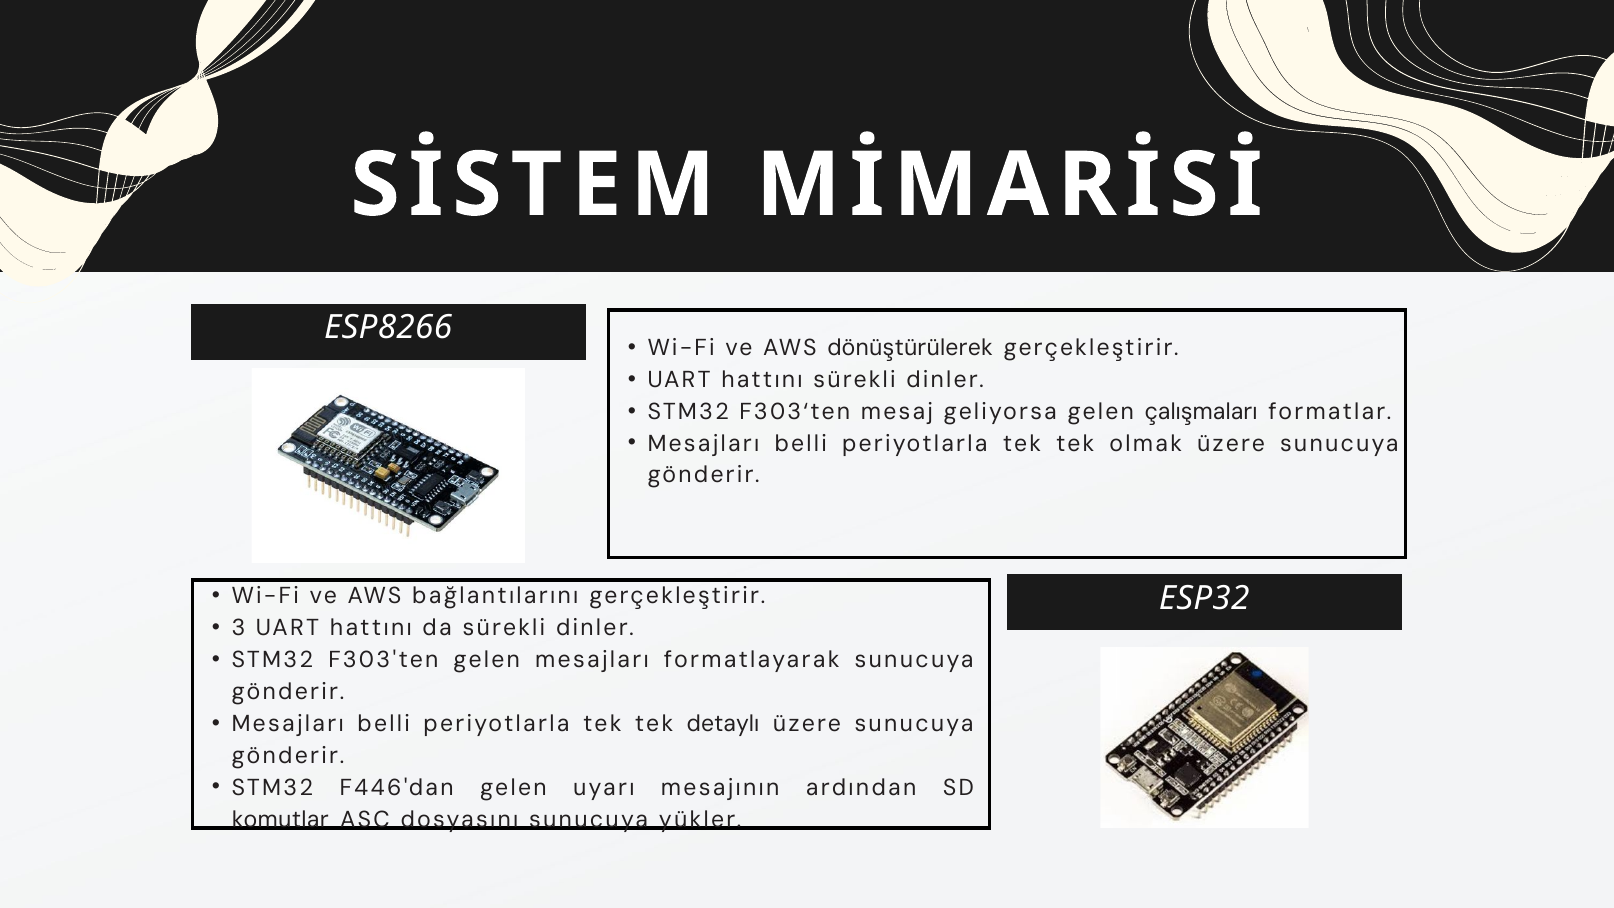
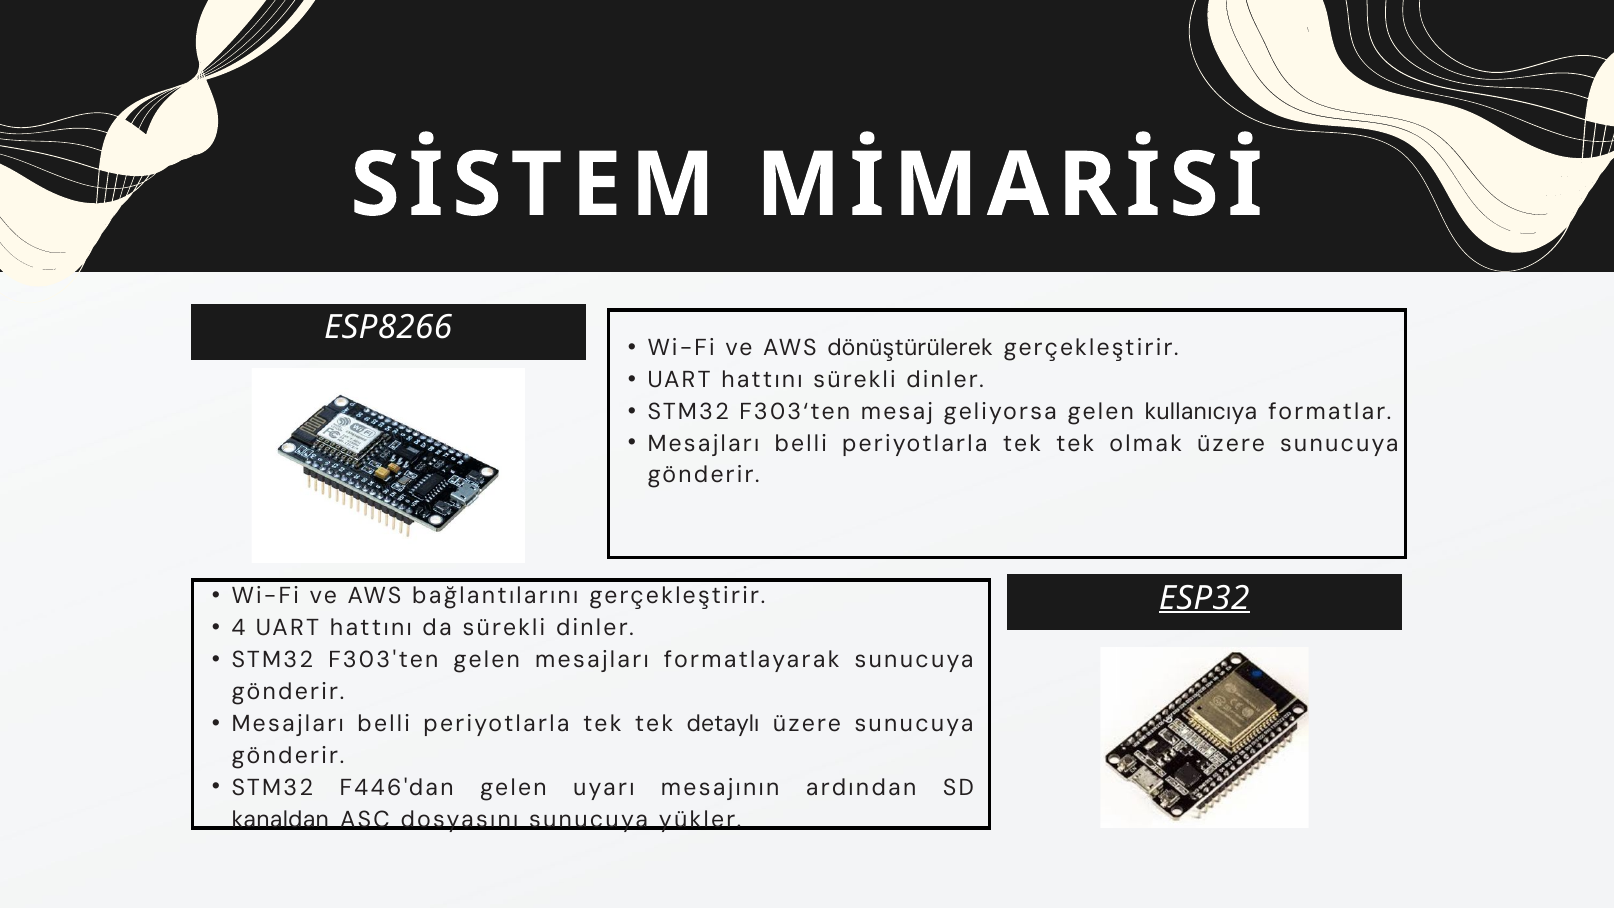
çalışmaları: çalışmaları -> kullanıcıya (1201, 412)
ESP32 underline: none -> present (1204, 598)
3: 3 -> 4 (238, 628)
komutlar: komutlar -> kanaldan (280, 819)
